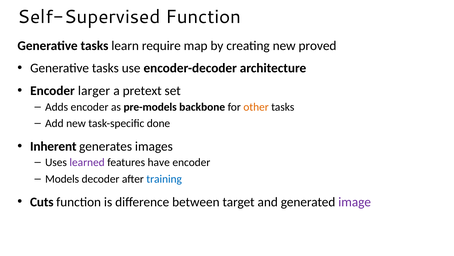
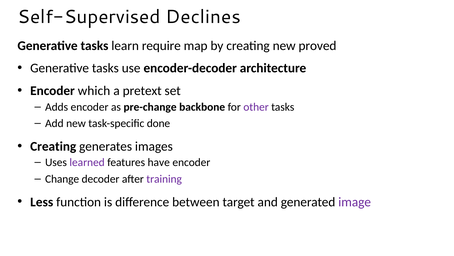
Self-Supervised Function: Function -> Declines (203, 17)
larger: larger -> which (94, 91)
pre-models: pre-models -> pre-change (150, 107)
other colour: orange -> purple (256, 107)
Inherent: Inherent -> Creating (53, 146)
Models: Models -> Change (62, 179)
training colour: blue -> purple (164, 179)
Cuts: Cuts -> Less (42, 202)
